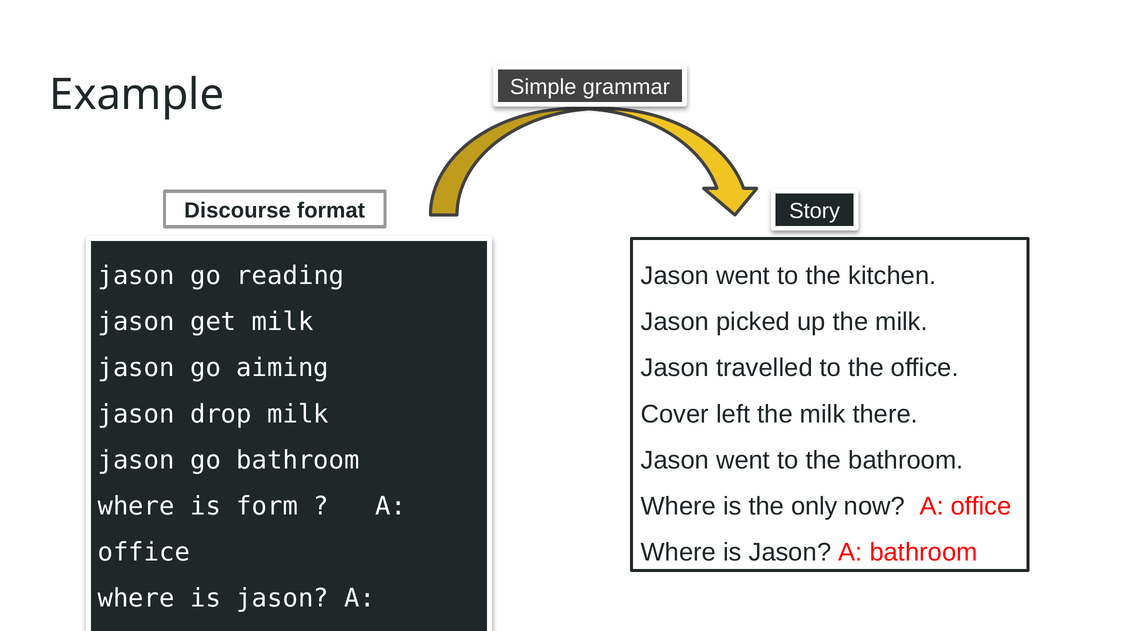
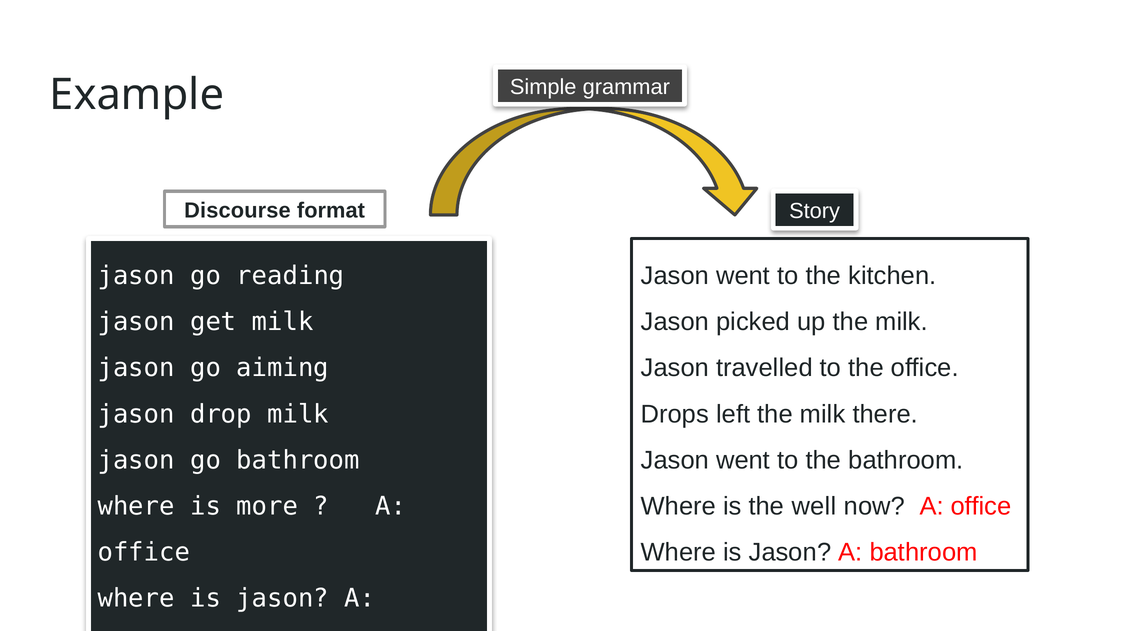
Cover: Cover -> Drops (675, 414)
only: only -> well (814, 506)
form: form -> more (267, 506)
